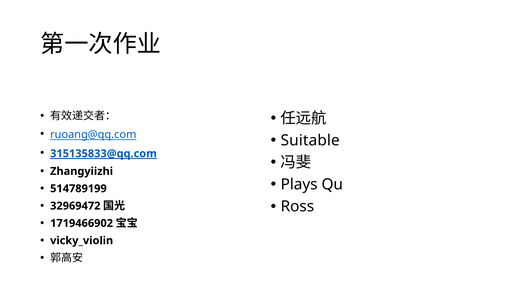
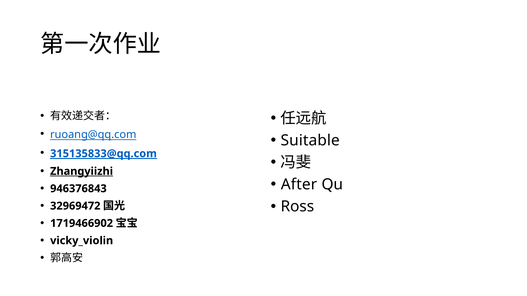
Zhangyiizhi underline: none -> present (82, 172)
Plays: Plays -> After (299, 185)
514789199: 514789199 -> 946376843 (78, 189)
